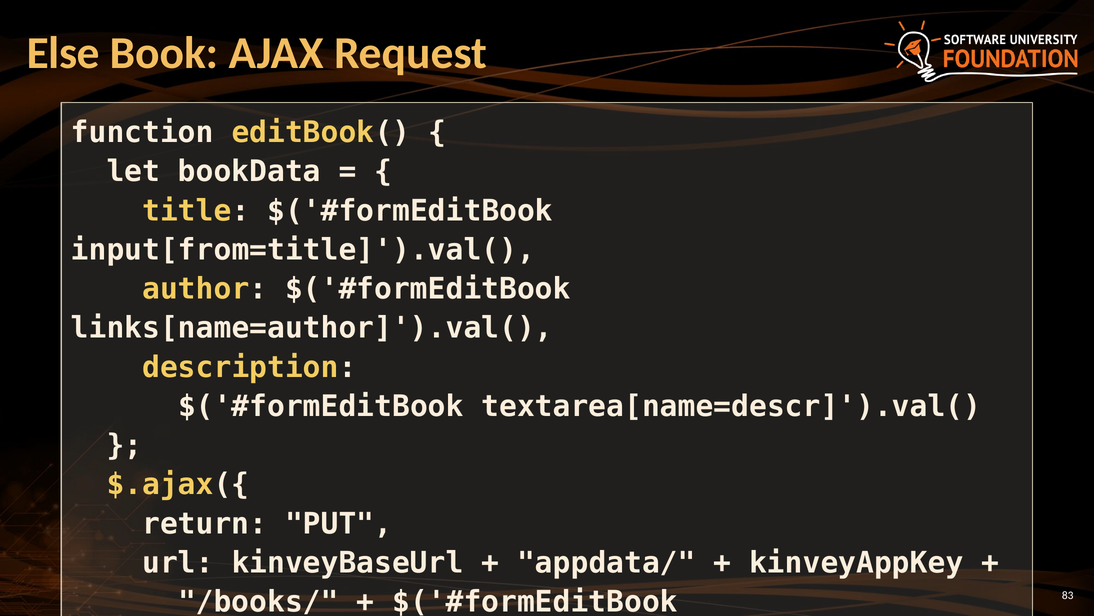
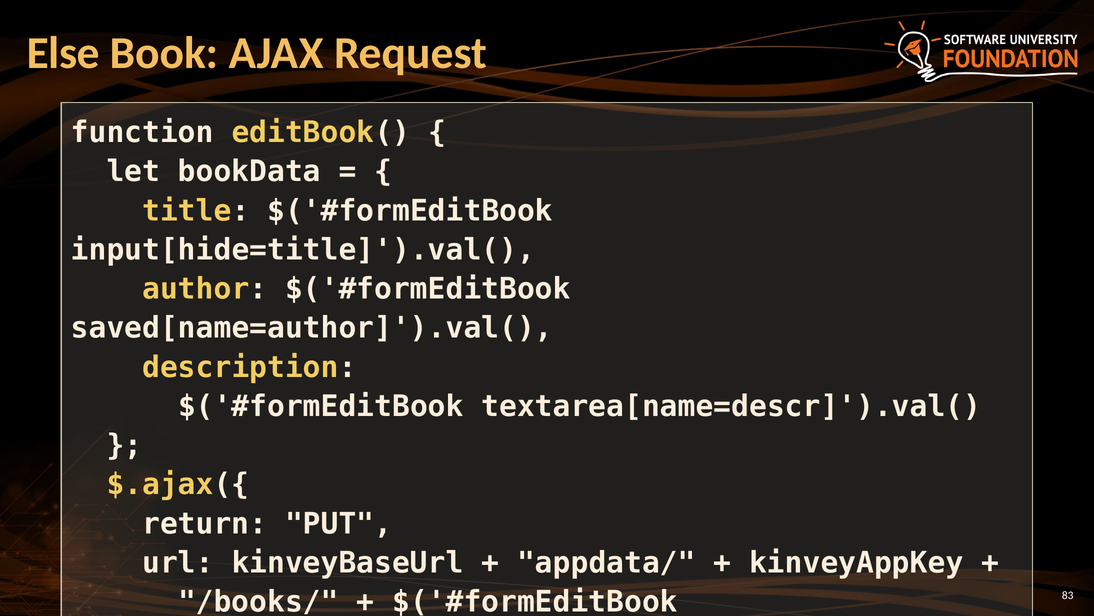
input[from=title]').val(: input[from=title]').val( -> input[hide=title]').val( (303, 250)
links[name=author]').val(: links[name=author]').val( -> saved[name=author]').val( (312, 328)
